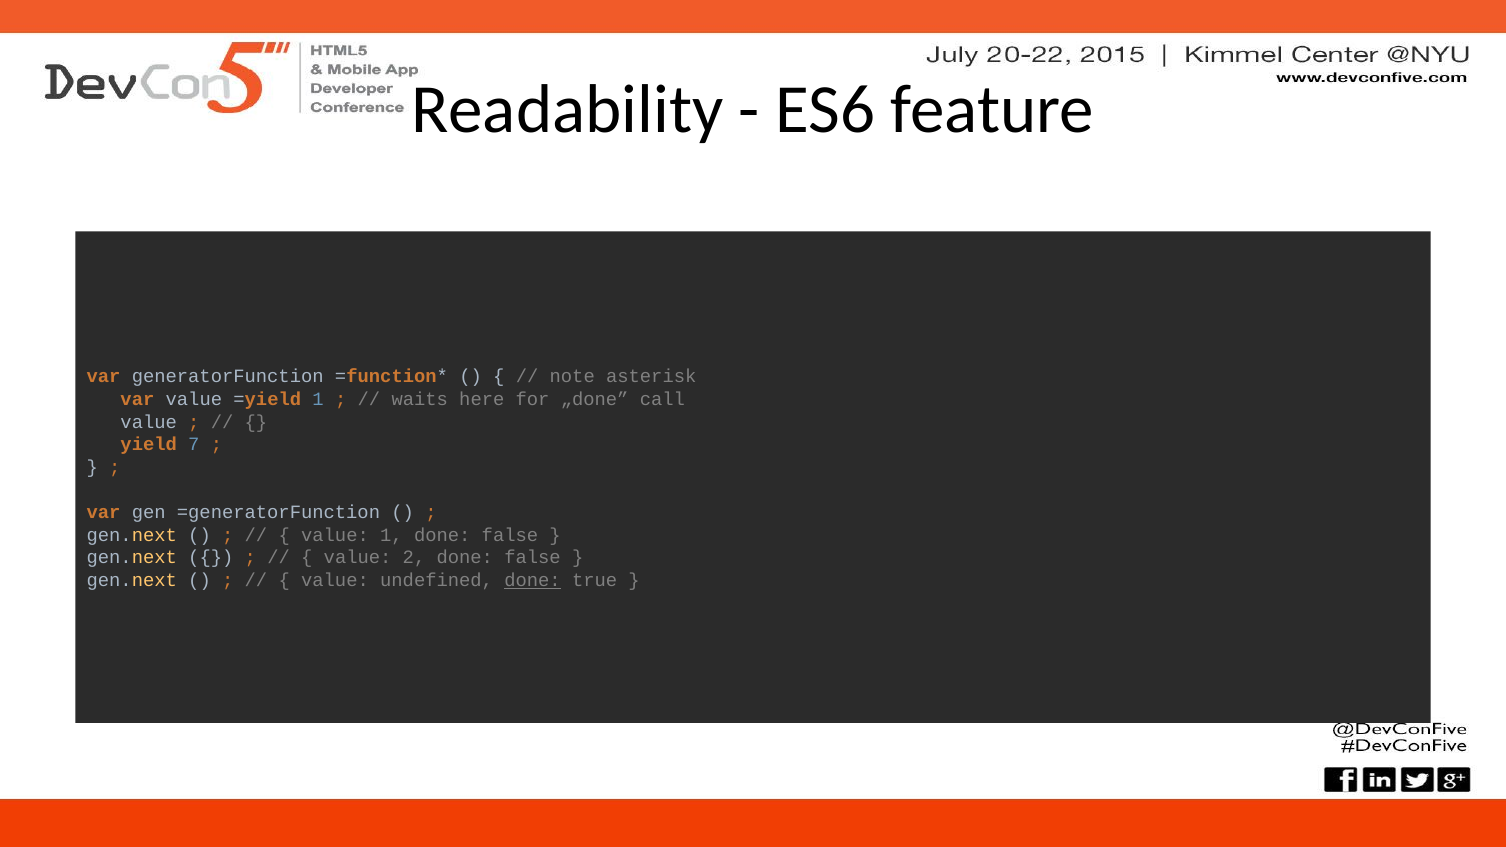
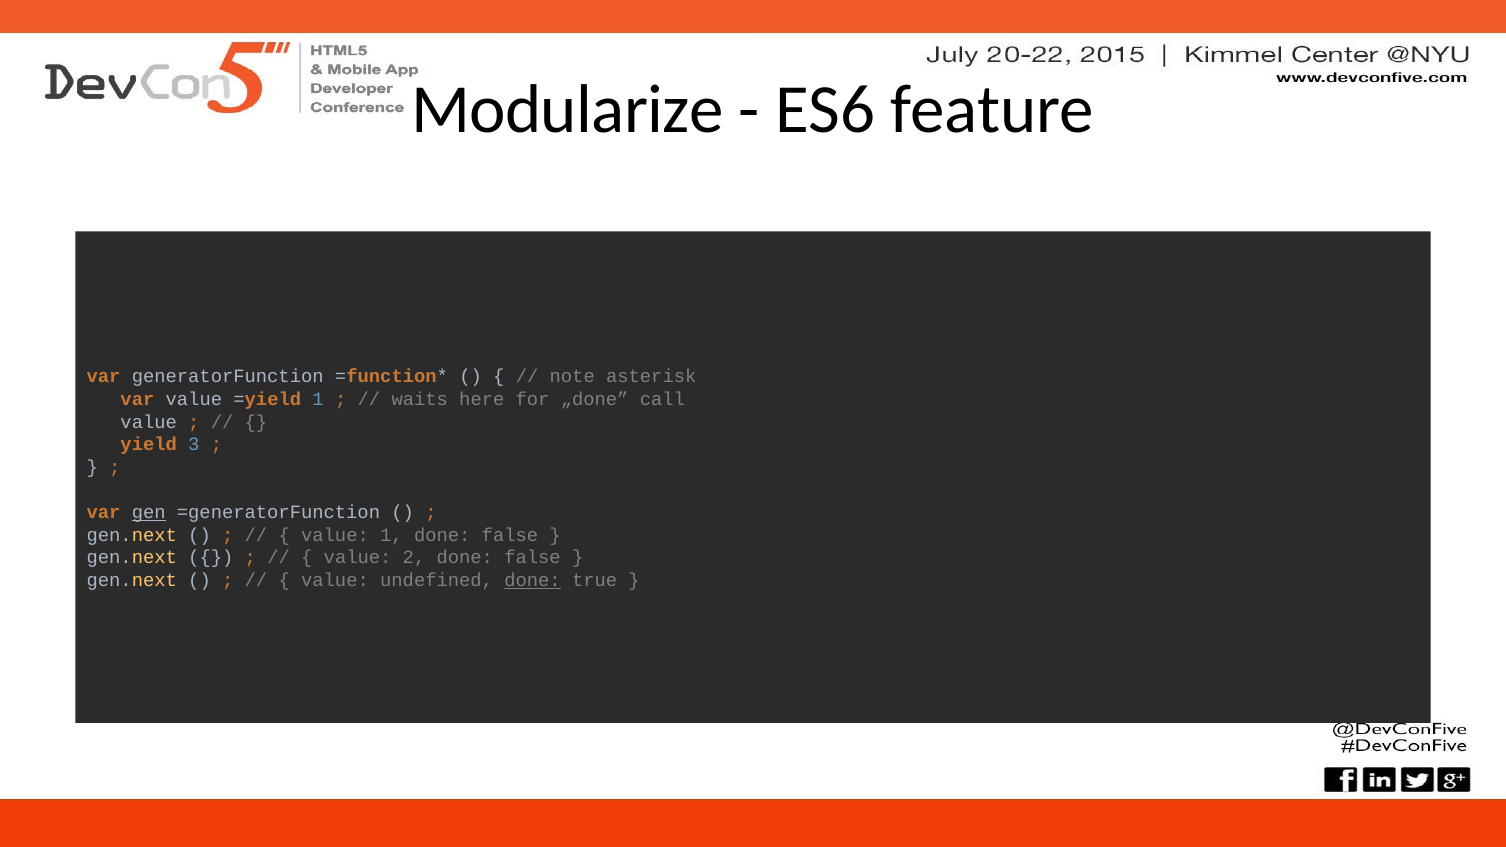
Readability: Readability -> Modularize (568, 109)
7: 7 -> 3 (194, 445)
gen underline: none -> present (149, 512)
